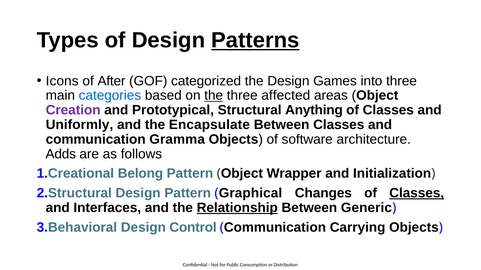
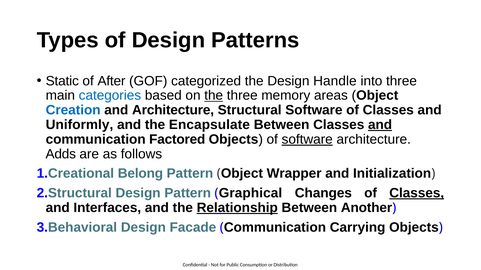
Patterns underline: present -> none (255, 40)
Icons: Icons -> Static (62, 81)
Games: Games -> Handle (335, 81)
affected: affected -> memory (286, 96)
Creation colour: purple -> blue (73, 110)
and Prototypical: Prototypical -> Architecture (173, 110)
Structural Anything: Anything -> Software (314, 110)
and underline: none -> present (380, 125)
Gramma: Gramma -> Factored (177, 140)
software underline: none -> present (307, 140)
Generic: Generic -> Another (367, 208)
Control: Control -> Facade (193, 228)
